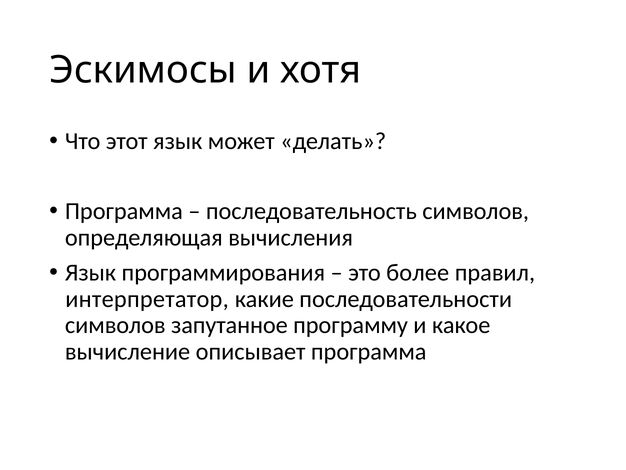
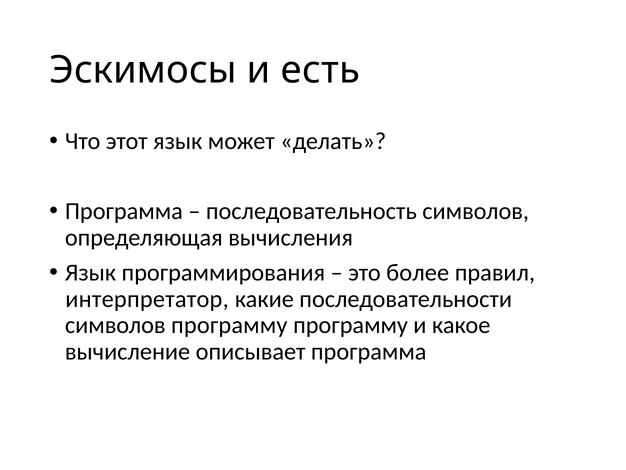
хотя: хотя -> есть (320, 70)
символов запутанное: запутанное -> программу (229, 325)
